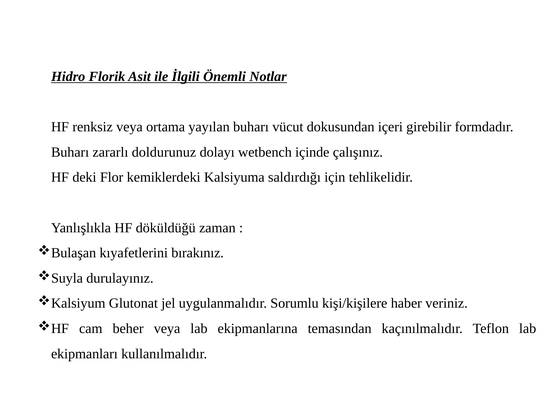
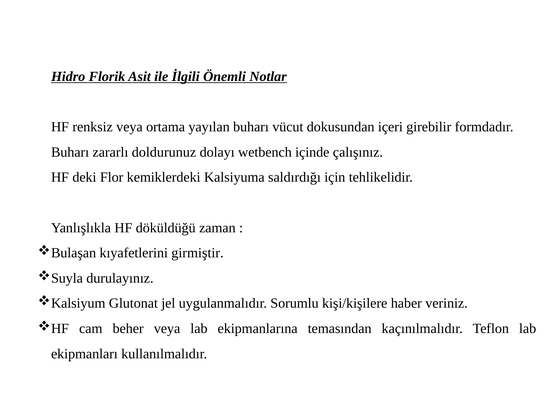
bırakınız: bırakınız -> girmiştir (198, 253)
